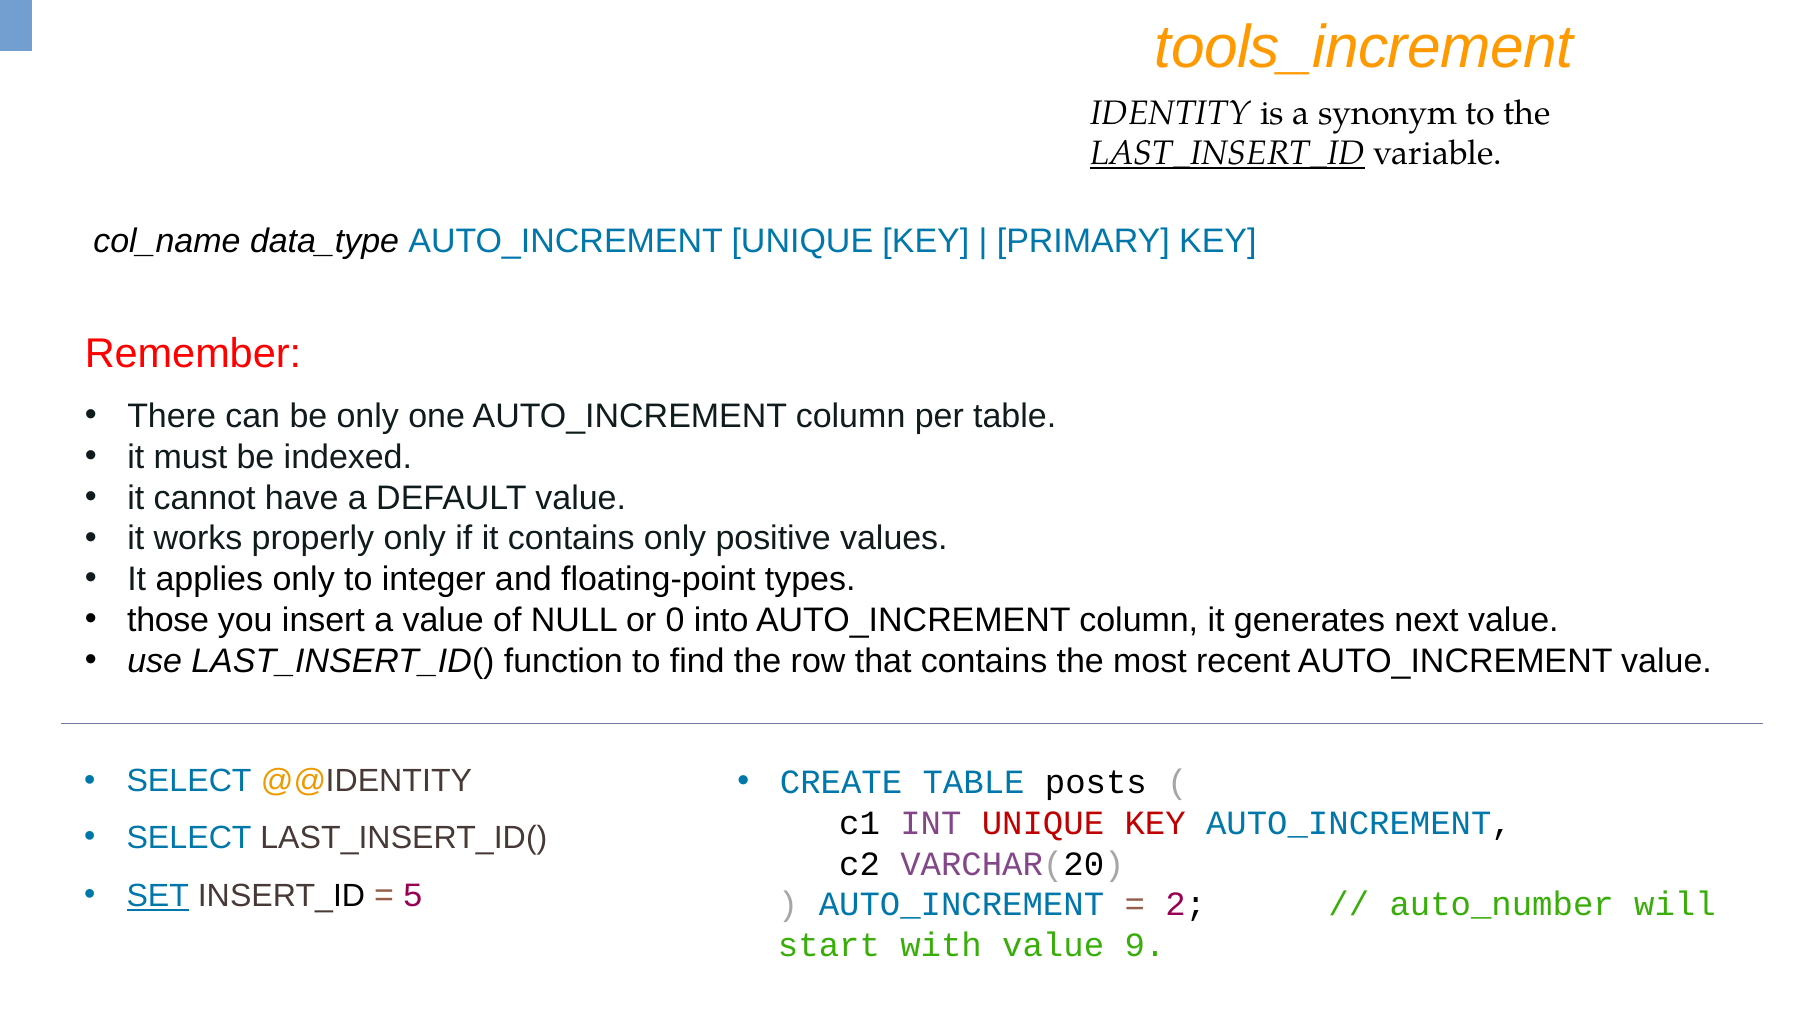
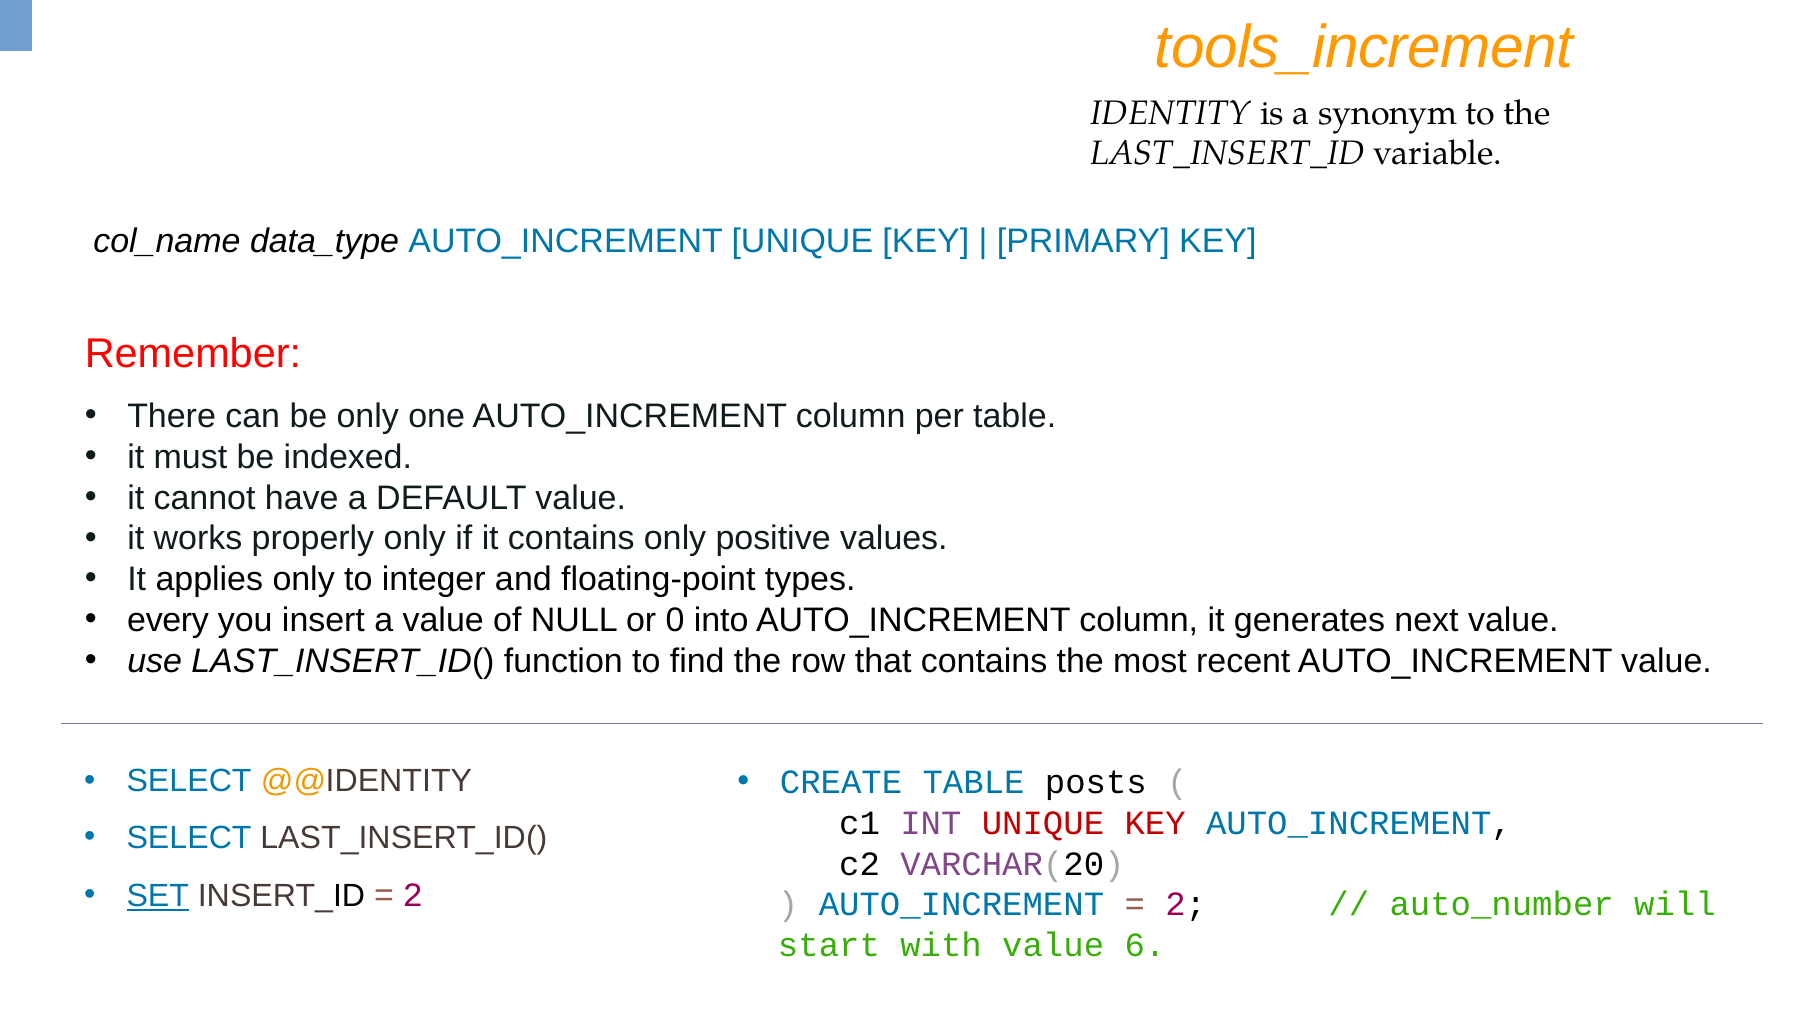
LAST_INSERT_ID underline: present -> none (1228, 154)
those: those -> every (168, 620)
5: 5 -> 2 (413, 896)
9: 9 -> 6 (1145, 946)
